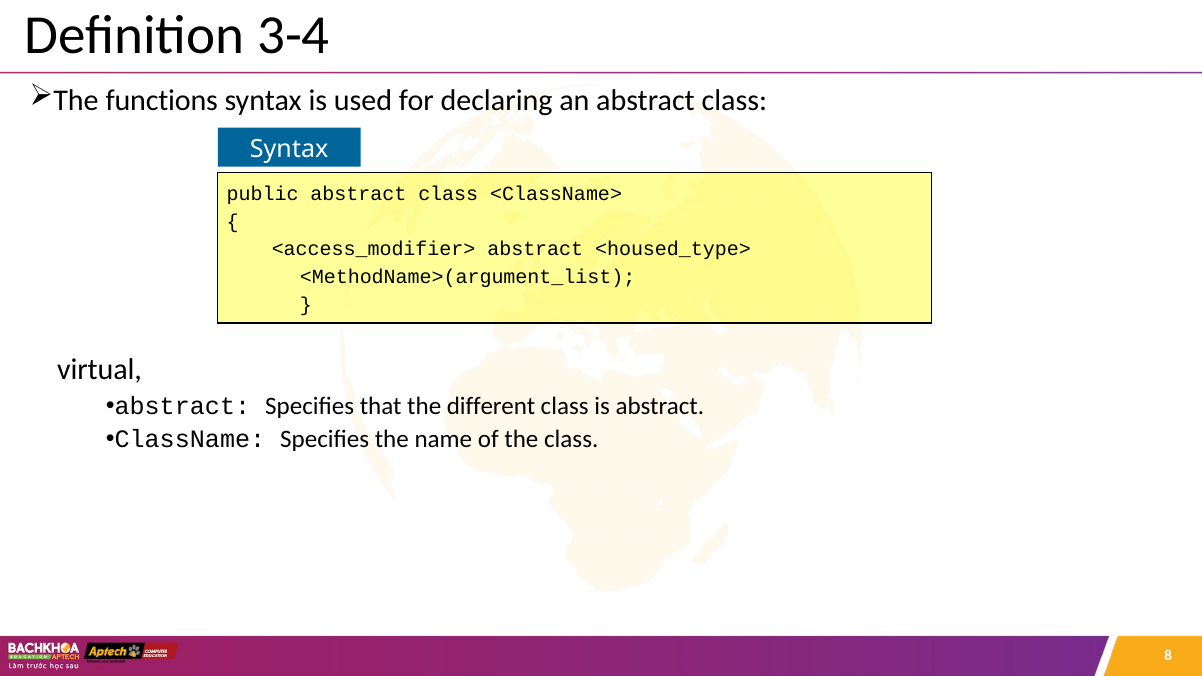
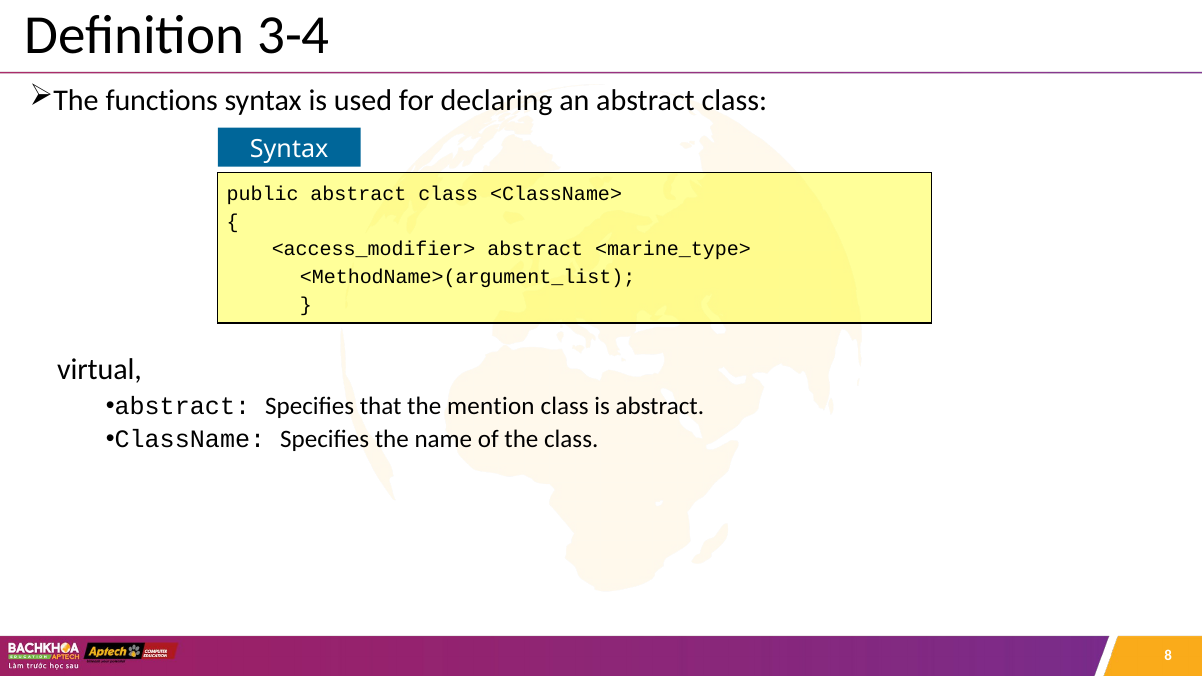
<housed_type>: <housed_type> -> <marine_type> (673, 249)
different: different -> mention (491, 406)
